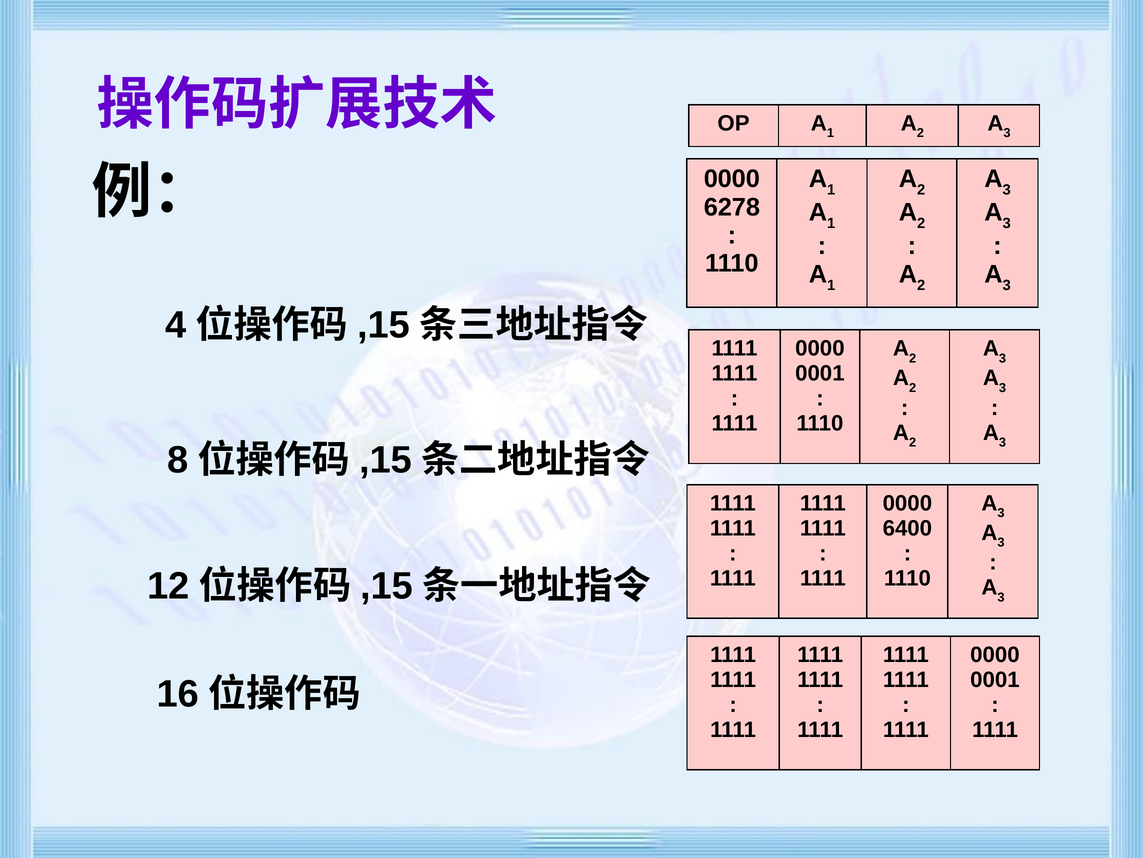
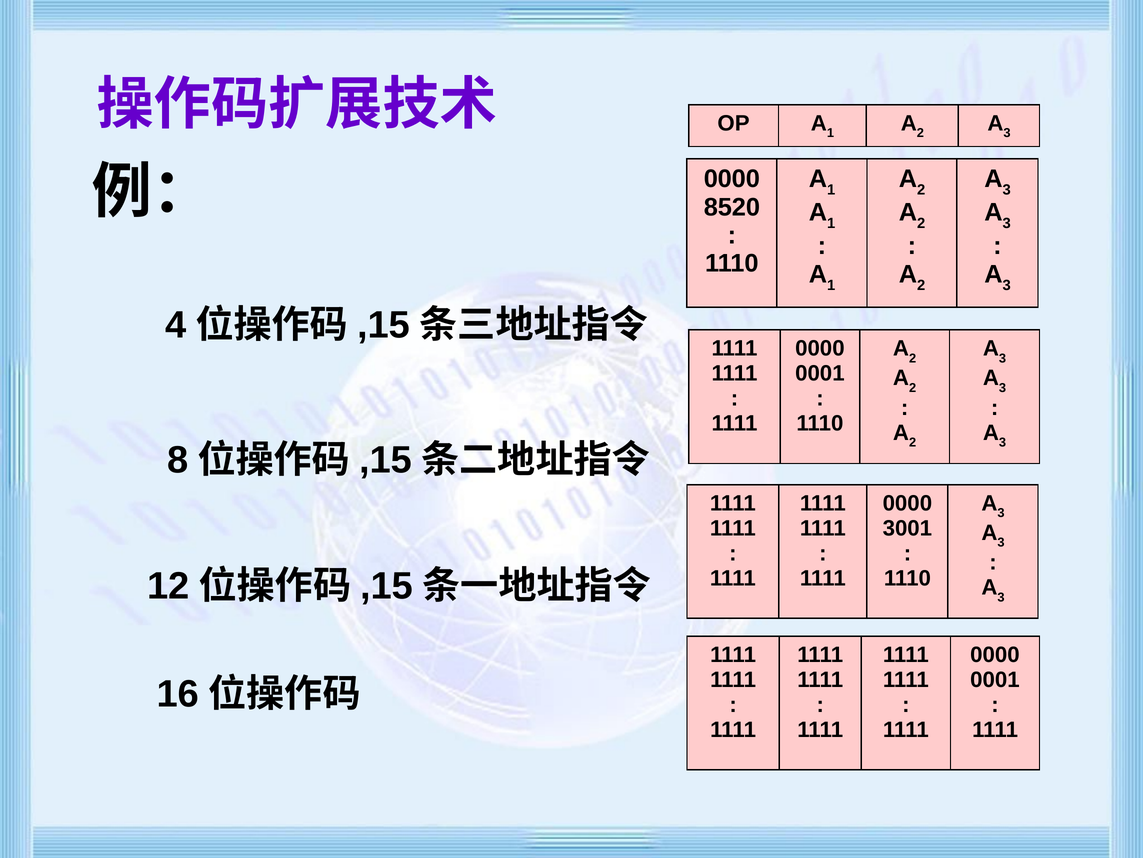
6278: 6278 -> 8520 (732, 207)
6400: 6400 -> 3001 (907, 528)
